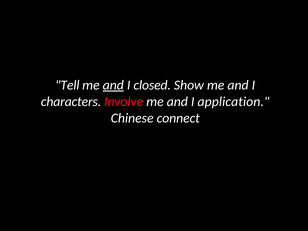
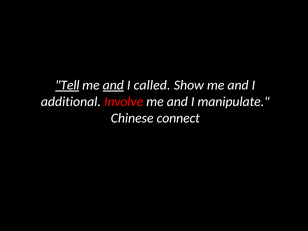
Tell underline: none -> present (67, 85)
closed: closed -> called (152, 85)
characters: characters -> additional (71, 102)
application: application -> manipulate (234, 102)
